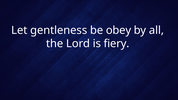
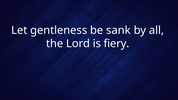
obey: obey -> sank (118, 30)
